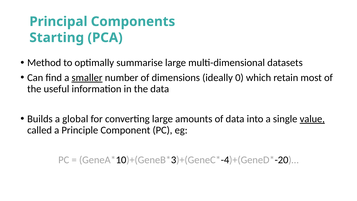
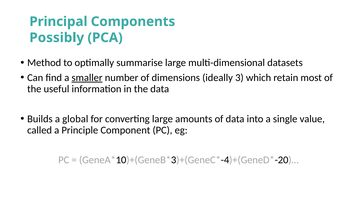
Starting: Starting -> Possibly (57, 38)
0: 0 -> 3 (239, 78)
value underline: present -> none (312, 119)
